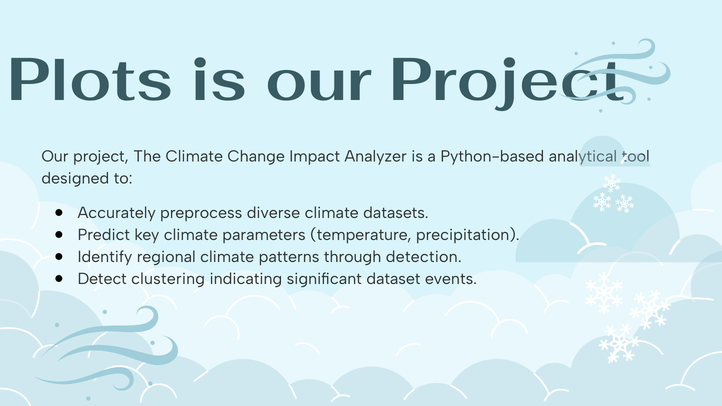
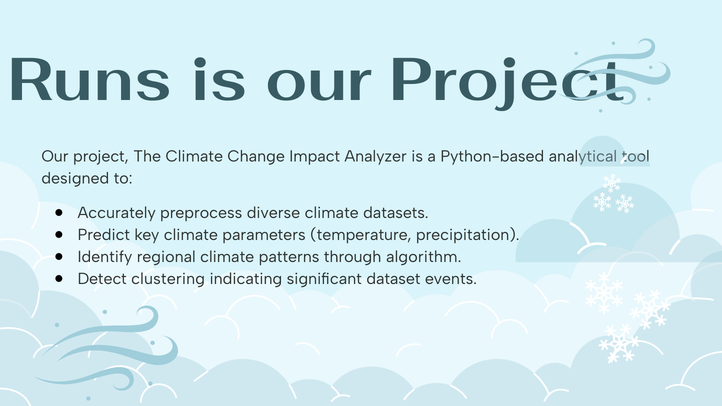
Plots: Plots -> Runs (90, 80)
detection: detection -> algorithm (424, 257)
